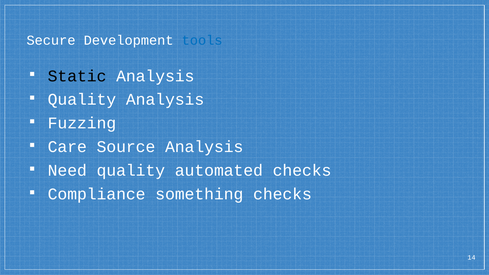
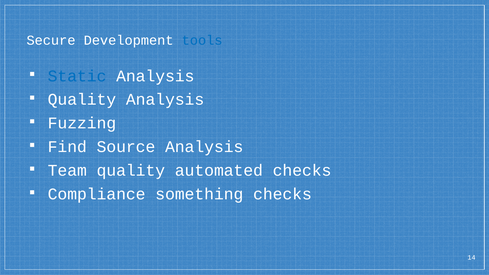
Static colour: black -> blue (77, 76)
Care: Care -> Find (67, 147)
Need: Need -> Team (67, 171)
